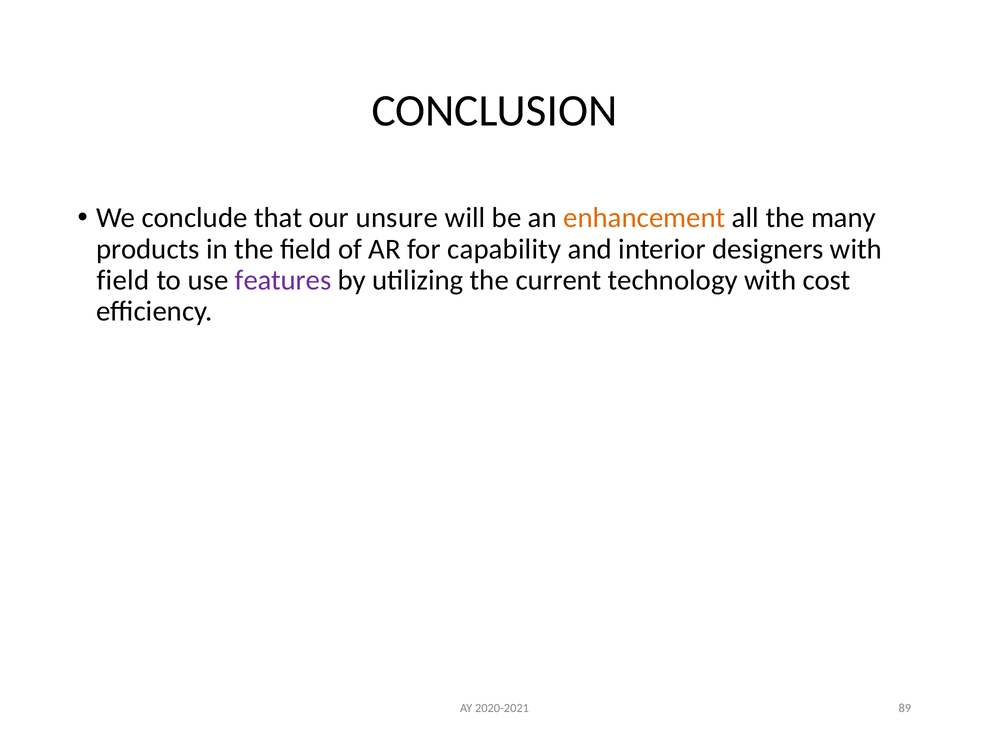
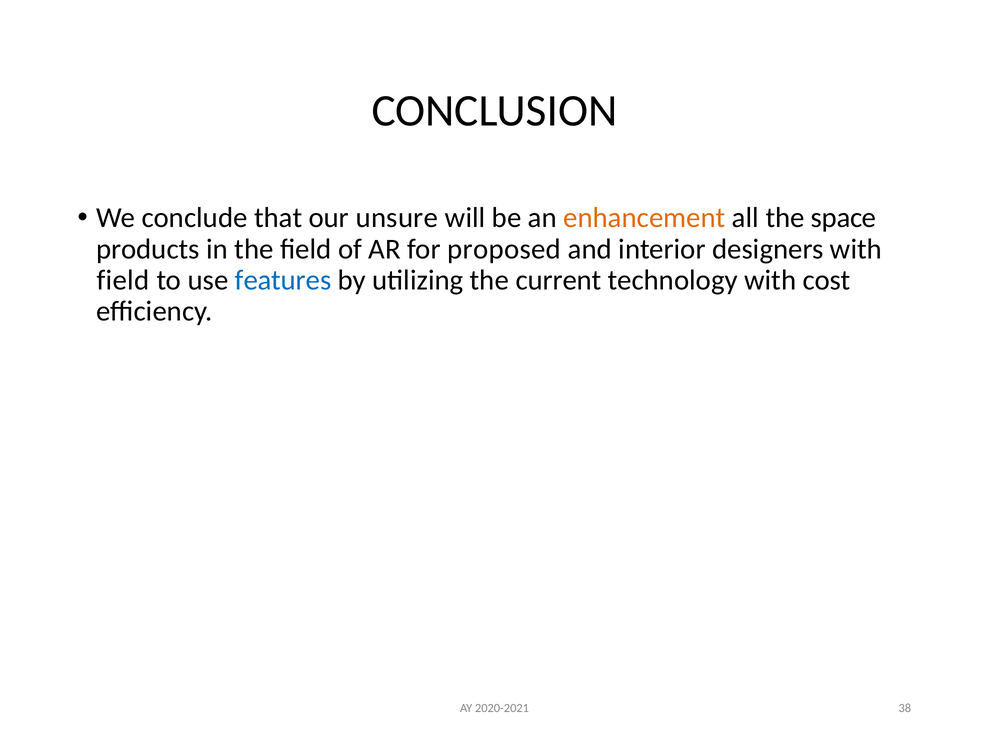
many: many -> space (843, 218)
capability: capability -> proposed (504, 249)
features colour: purple -> blue (283, 280)
89: 89 -> 38 (905, 708)
